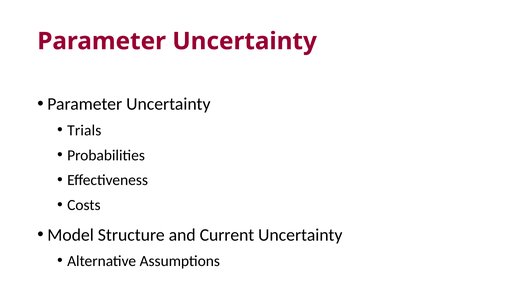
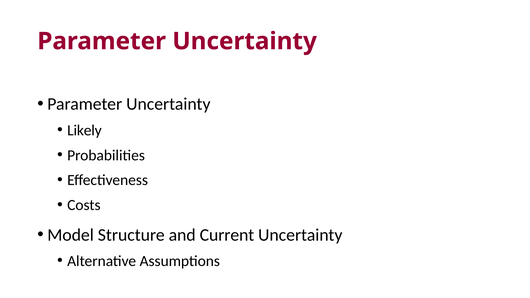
Trials: Trials -> Likely (84, 130)
